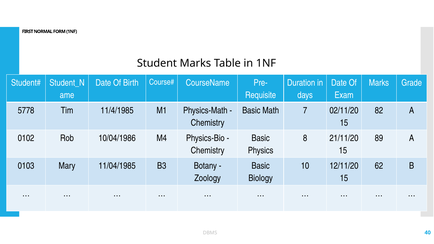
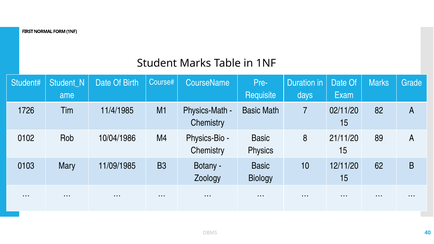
5778: 5778 -> 1726 (26, 111)
11/04/1985: 11/04/1985 -> 11/09/1985 (117, 166)
